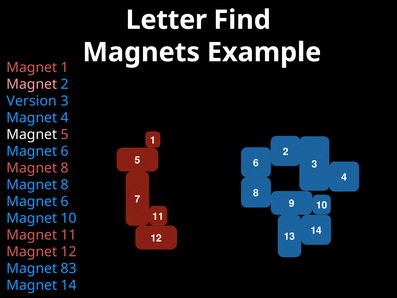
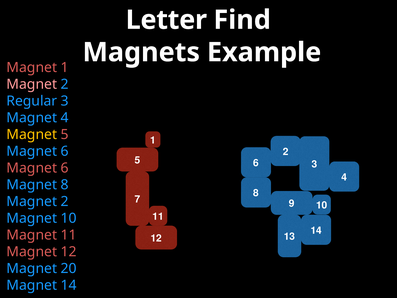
Version: Version -> Regular (32, 101)
Magnet colour: white -> yellow (32, 134)
8: 8 -> 6 (65, 168)
6: 6 -> 2 (65, 201)
83: 83 -> 20 (69, 268)
